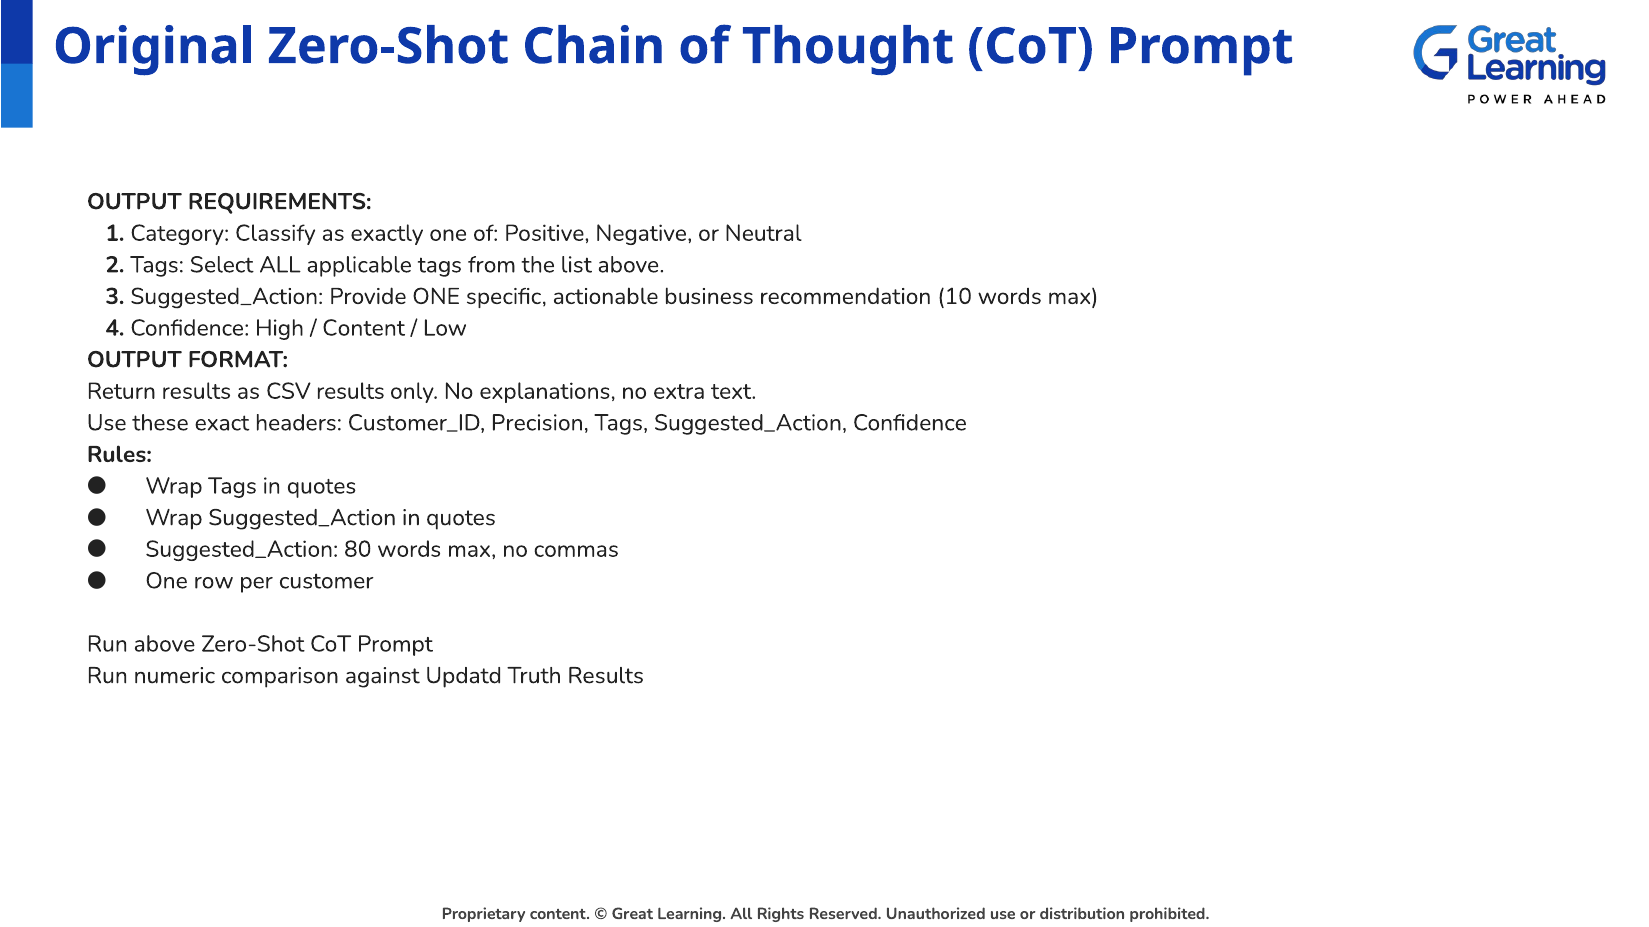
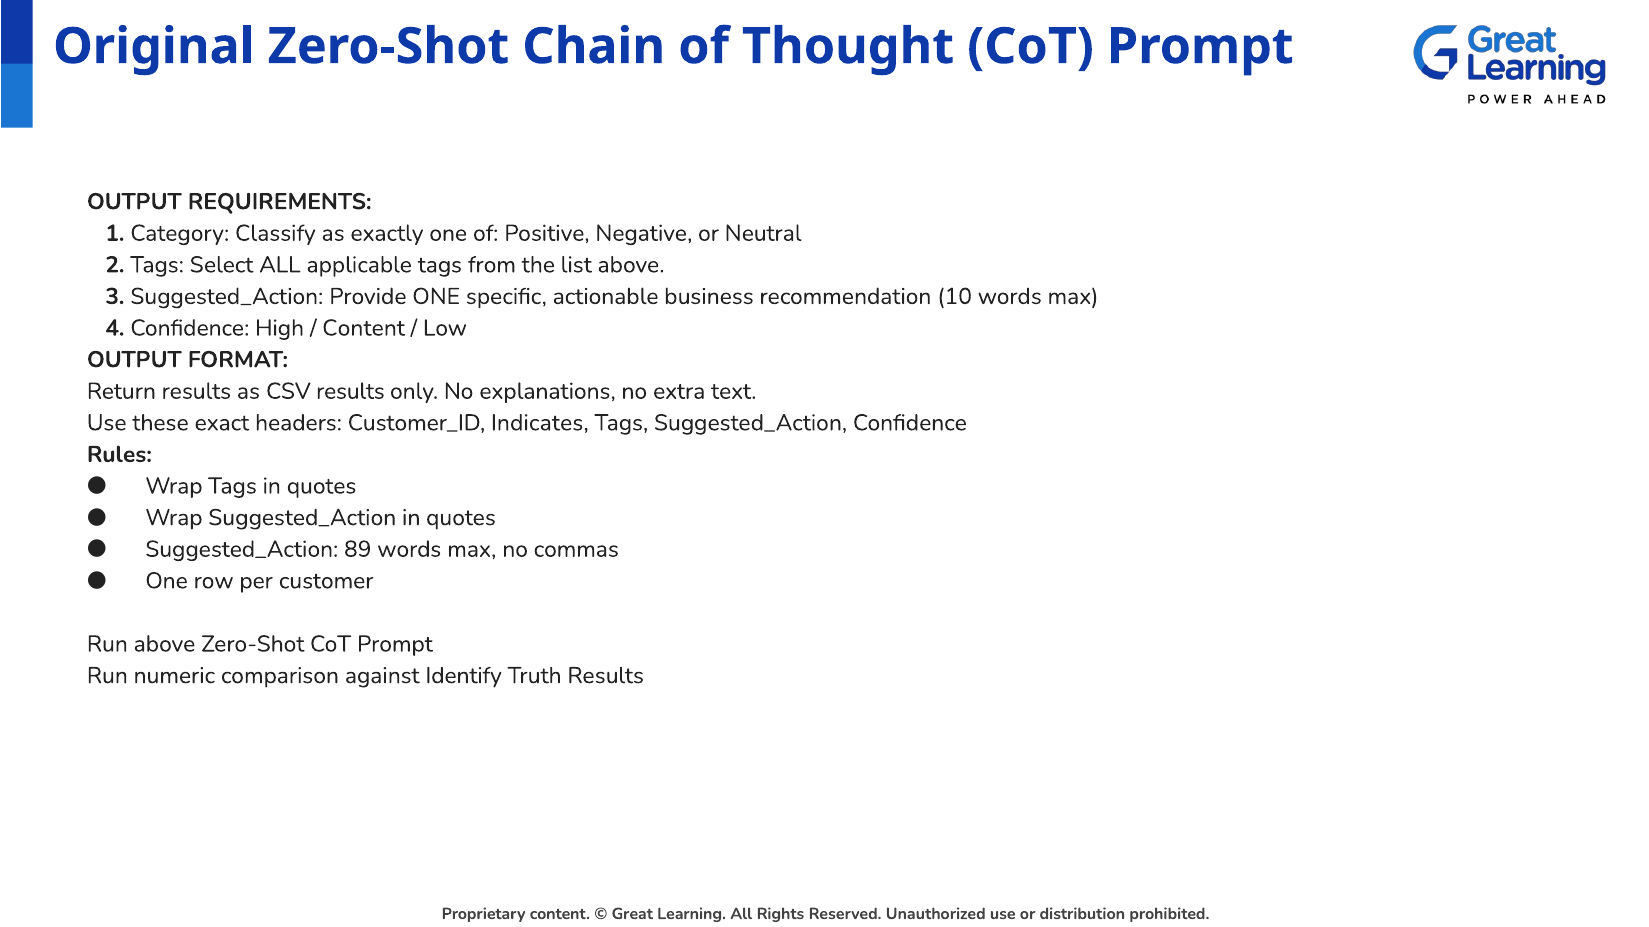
Precision: Precision -> Indicates (540, 423)
80: 80 -> 89 (358, 550)
Updatd: Updatd -> Identify (464, 676)
